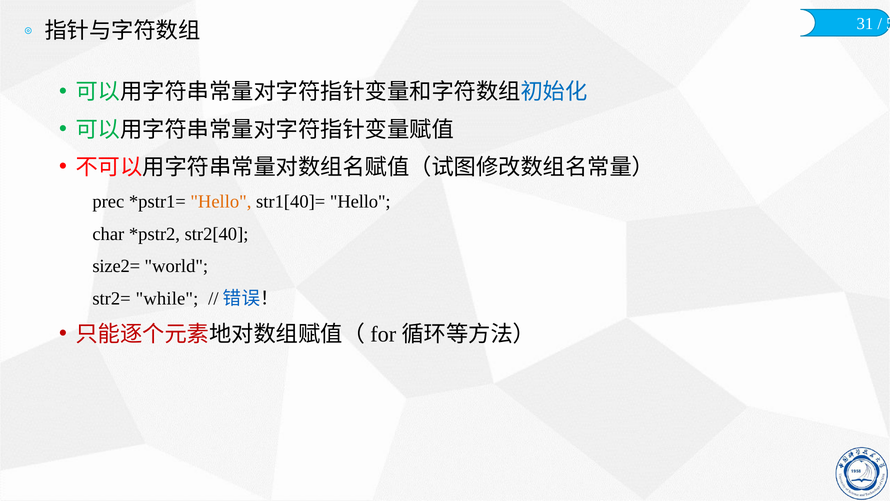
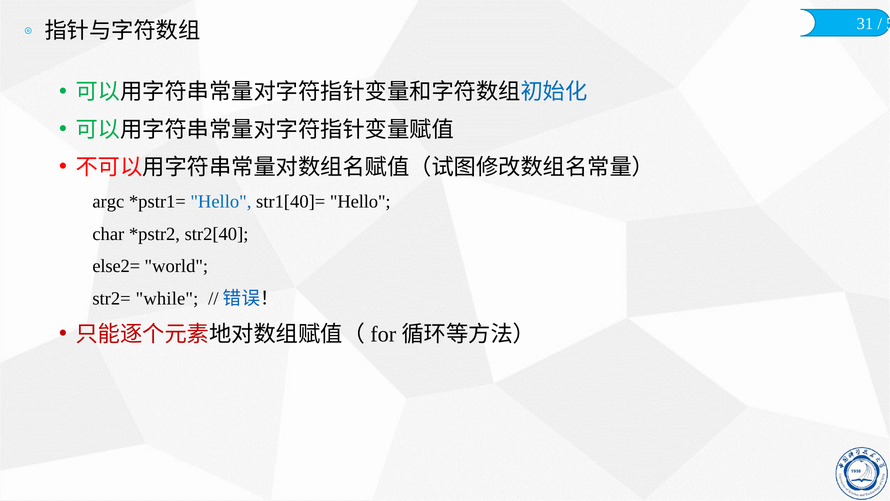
prec: prec -> argc (108, 201)
Hello colour: orange -> blue (221, 201)
size2=: size2= -> else2= (116, 266)
